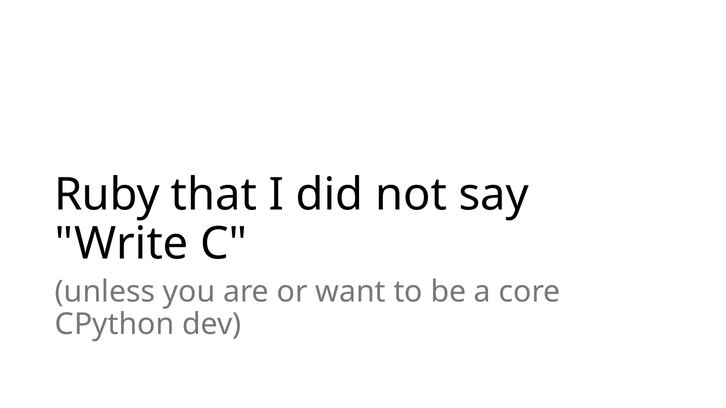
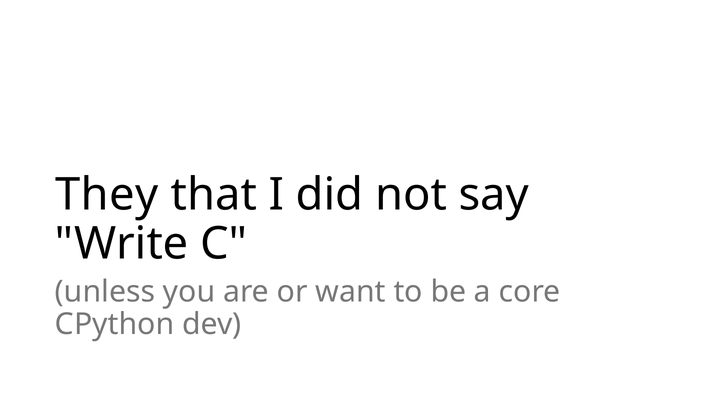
Ruby: Ruby -> They (107, 195)
